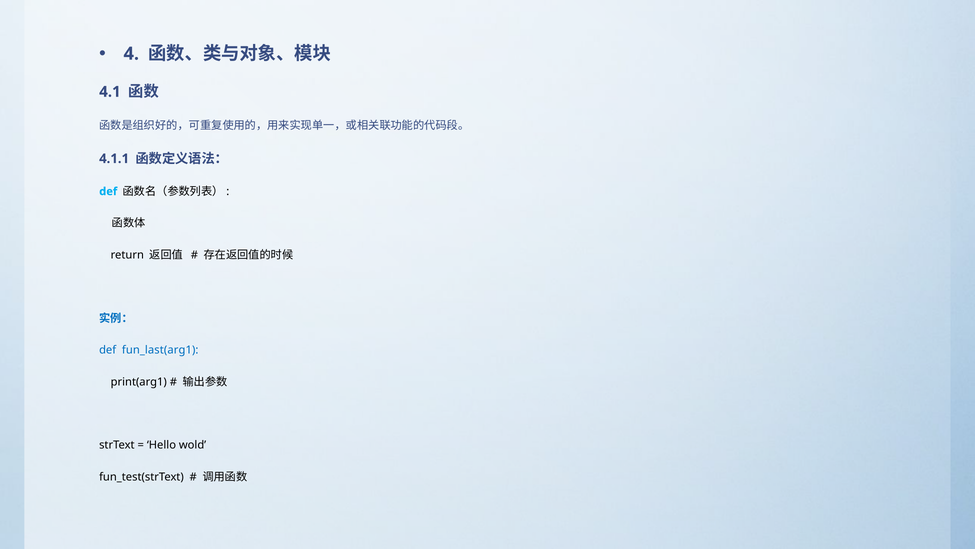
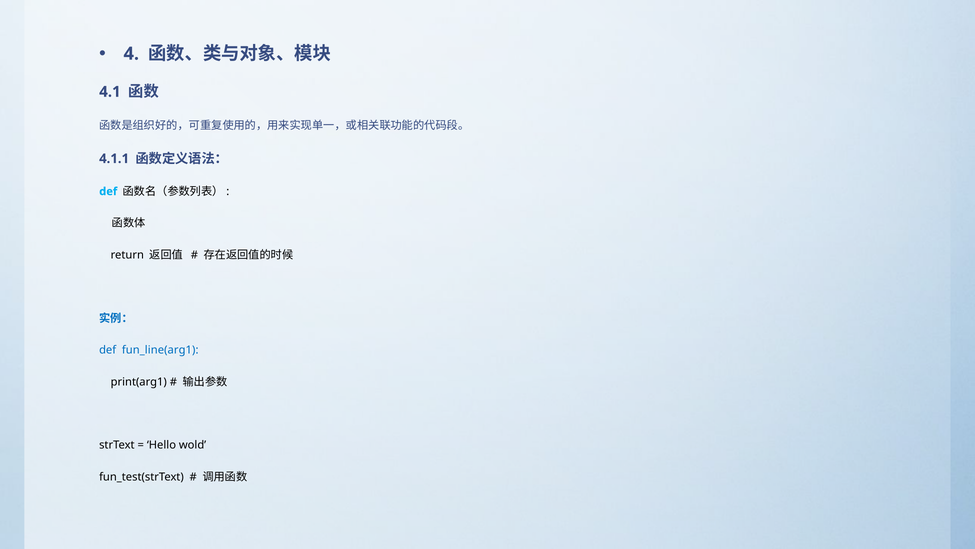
fun_last(arg1: fun_last(arg1 -> fun_line(arg1 (160, 350)
